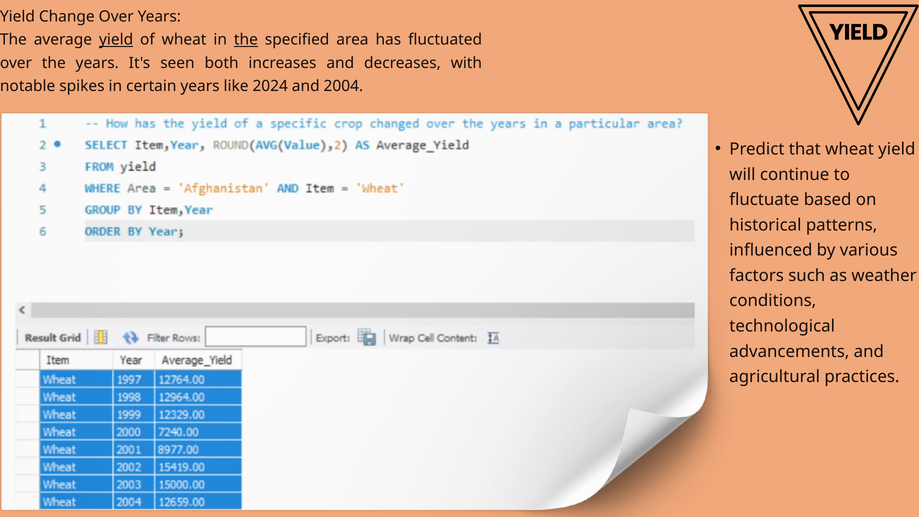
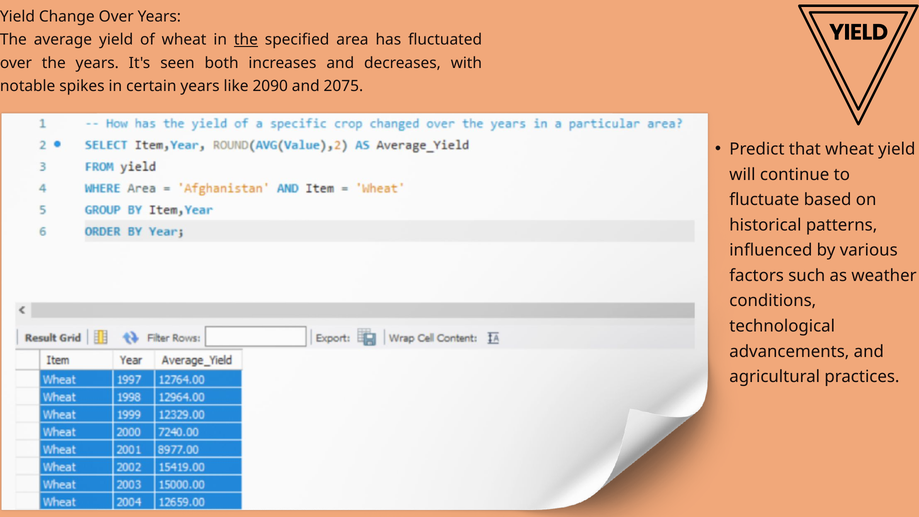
yield underline: present -> none (116, 40)
2024: 2024 -> 2090 (270, 86)
2004: 2004 -> 2075 (343, 86)
